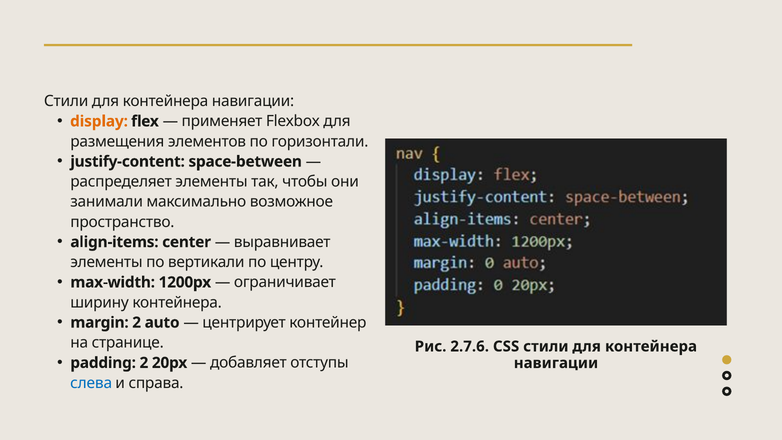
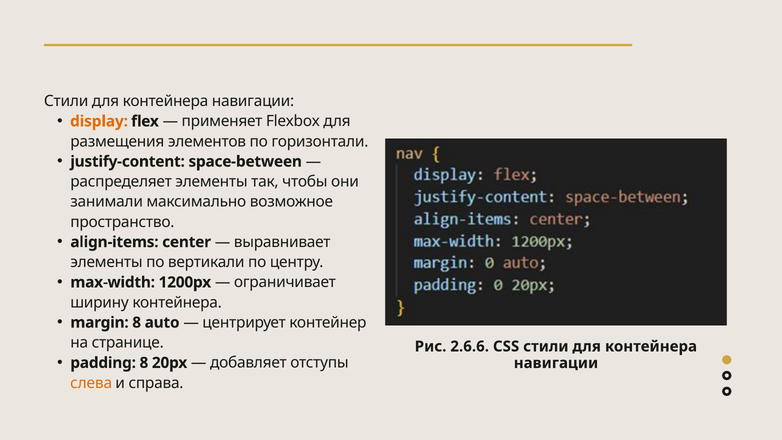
margin 2: 2 -> 8 (137, 322)
2.7.6: 2.7.6 -> 2.6.6 (470, 346)
padding 2: 2 -> 8 (144, 363)
слева colour: blue -> orange (91, 383)
